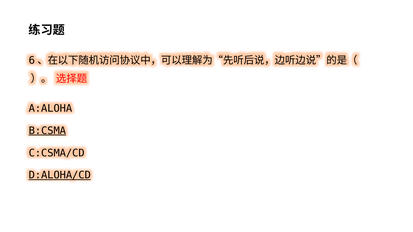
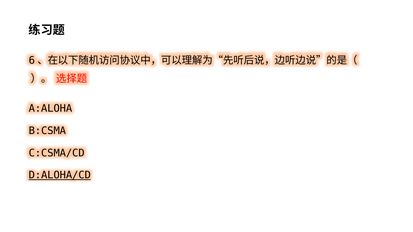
B:CSMA underline: present -> none (47, 131)
